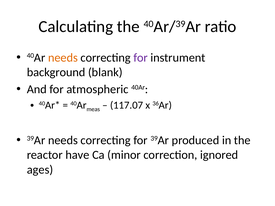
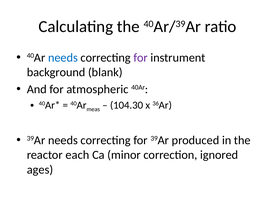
needs colour: orange -> blue (63, 58)
117.07: 117.07 -> 104.30 (127, 105)
have: have -> each (77, 155)
